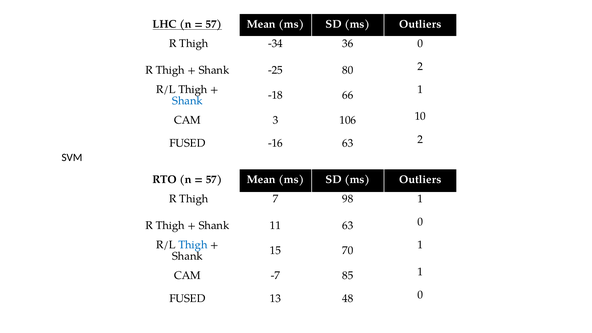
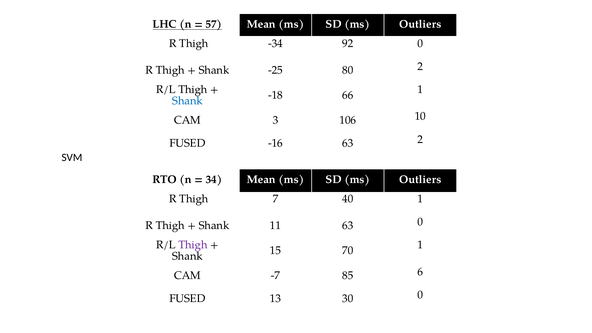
36: 36 -> 92 (348, 43)
57: 57 -> 34 (214, 180)
98: 98 -> 40 (348, 199)
Thigh colour: blue -> purple (193, 245)
85 1: 1 -> 6 (420, 272)
48: 48 -> 30 (348, 298)
